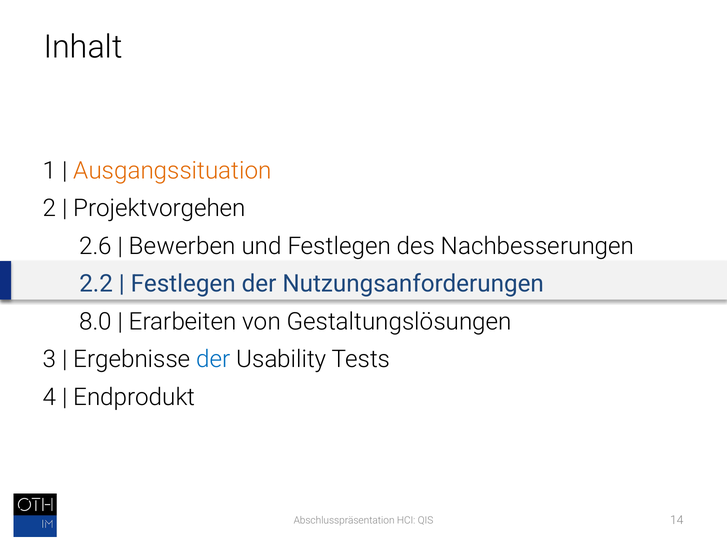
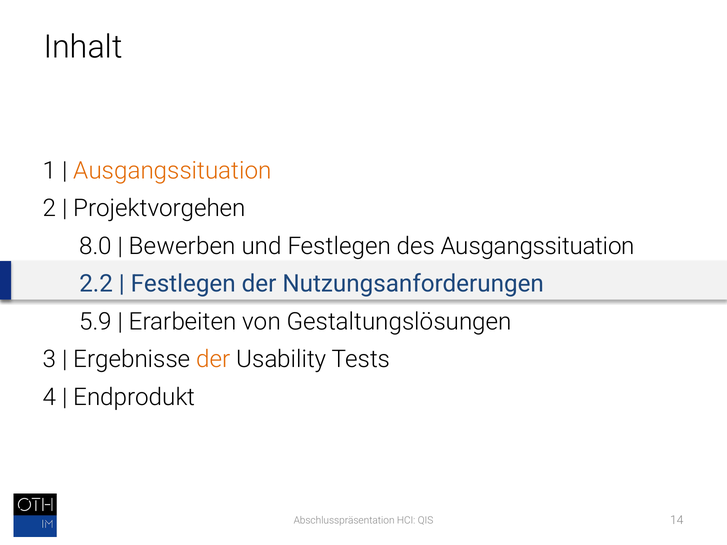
2.6: 2.6 -> 8.0 (96, 246)
des Nachbesserungen: Nachbesserungen -> Ausgangssituation (538, 246)
8.0: 8.0 -> 5.9 (96, 322)
der colour: blue -> orange (213, 360)
